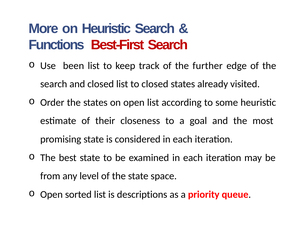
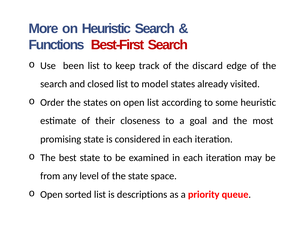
further: further -> discard (208, 66)
to closed: closed -> model (155, 84)
